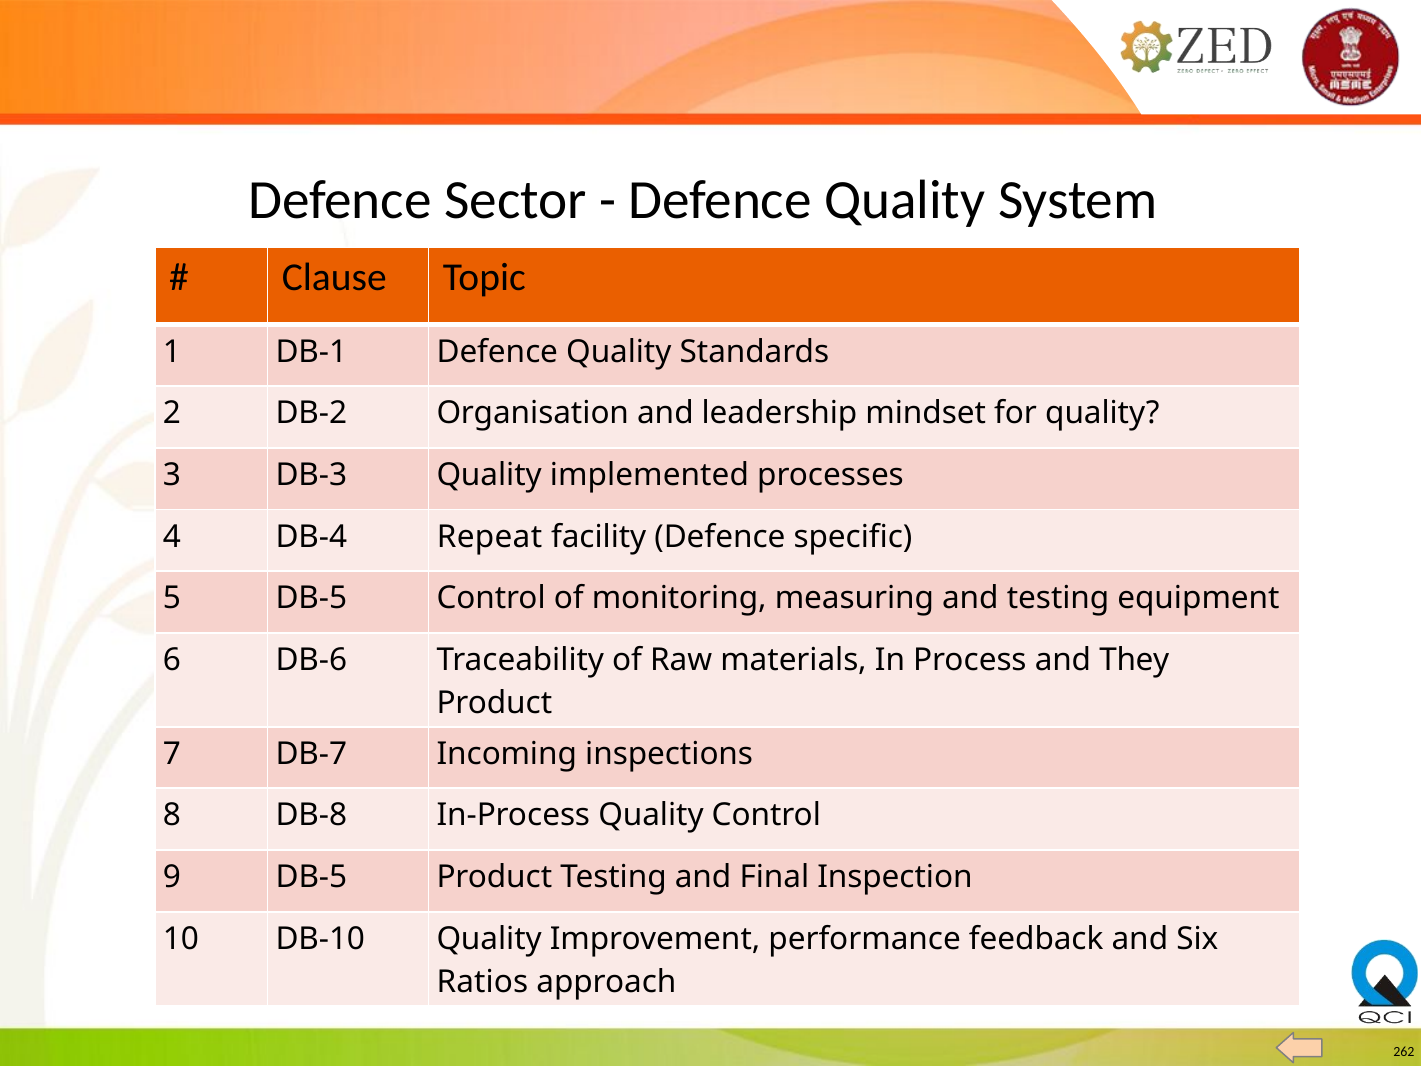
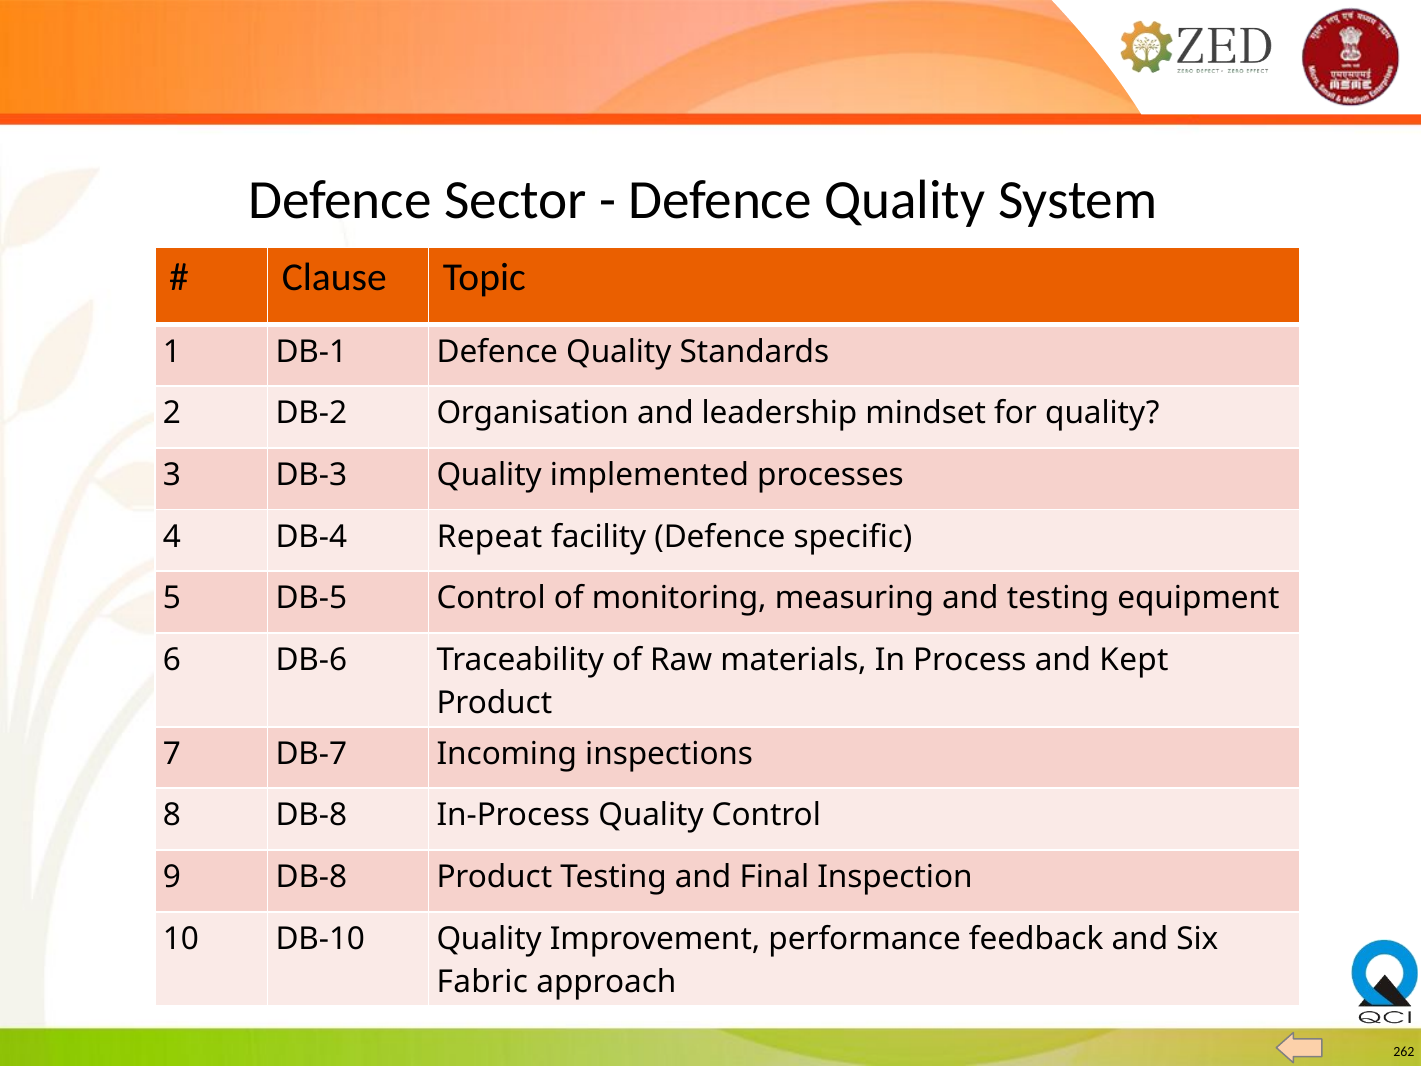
They: They -> Kept (1134, 660)
9 DB-5: DB-5 -> DB-8 (311, 877)
Ratios: Ratios -> Fabric (482, 981)
